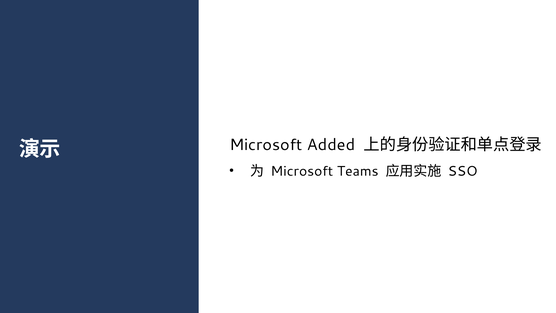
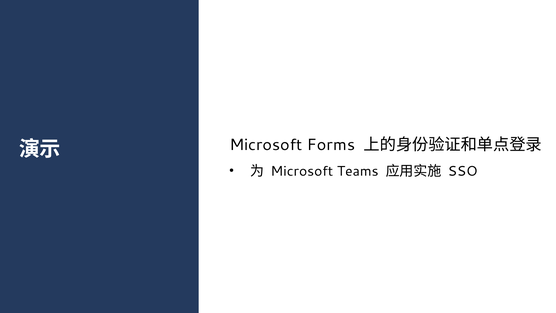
Added: Added -> Forms (331, 145)
